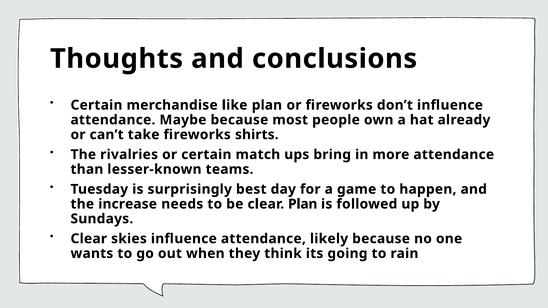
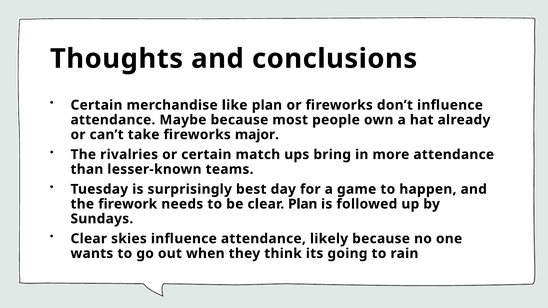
shirts: shirts -> major (257, 135)
increase: increase -> firework (128, 204)
